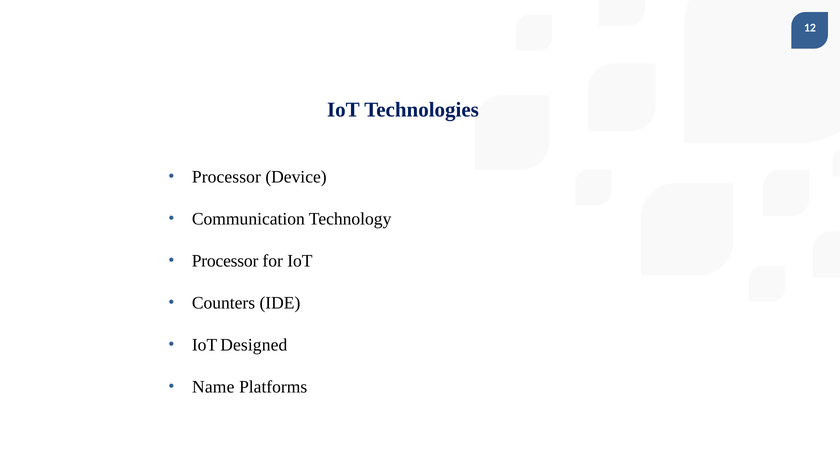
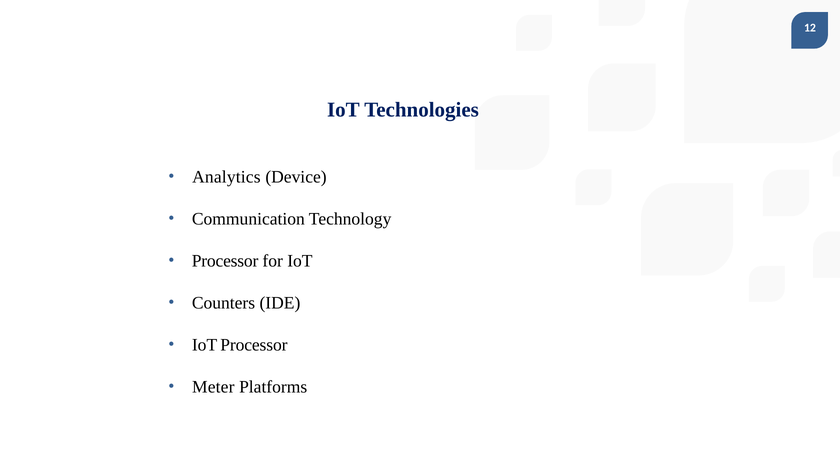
Processor: Processor -> Analytics (226, 177)
IoT Designed: Designed -> Processor (254, 345)
Name: Name -> Meter (213, 387)
